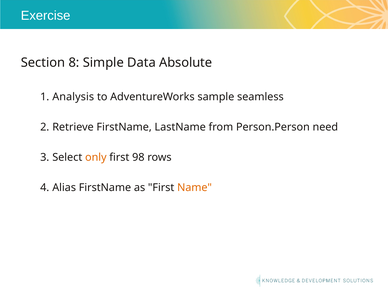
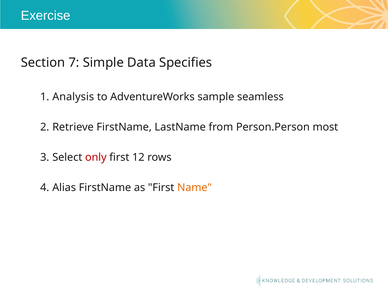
8: 8 -> 7 (74, 63)
Absolute: Absolute -> Specifies (186, 63)
need: need -> most (325, 127)
only colour: orange -> red (96, 157)
98: 98 -> 12 (138, 157)
